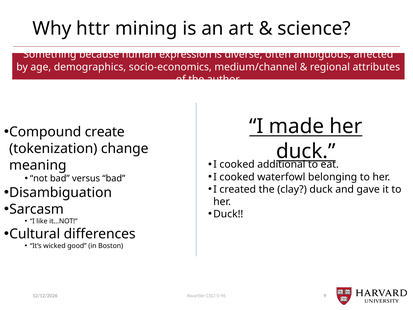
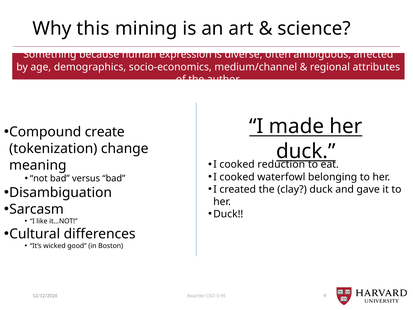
httr: httr -> this (93, 29)
additional: additional -> reduction (281, 164)
